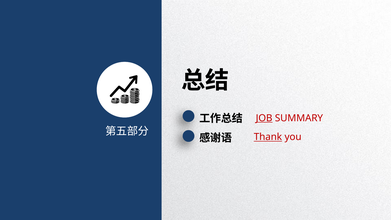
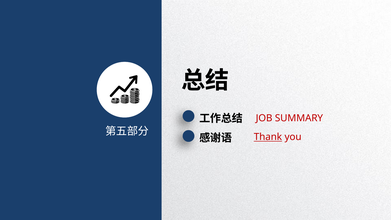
JOB underline: present -> none (264, 118)
